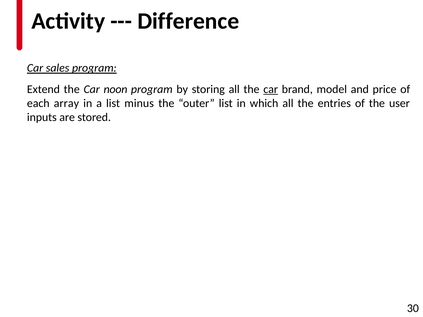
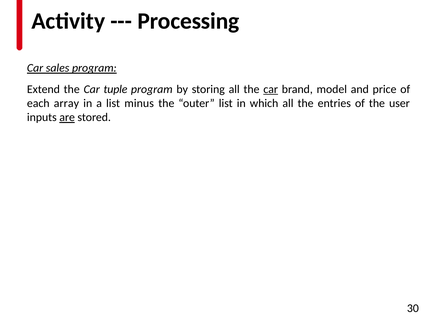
Difference: Difference -> Processing (188, 21)
noon: noon -> tuple (115, 89)
are underline: none -> present (67, 118)
